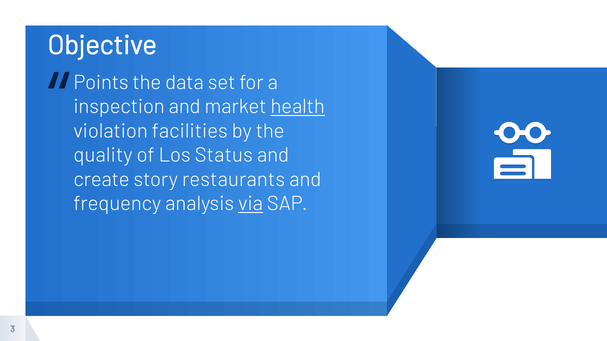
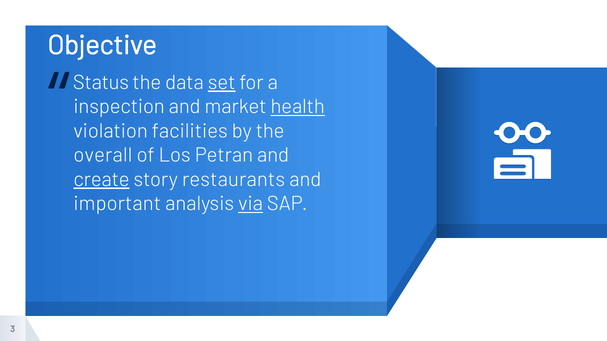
Points: Points -> Status (101, 83)
set underline: none -> present (222, 83)
quality: quality -> overall (103, 155)
Status: Status -> Petran (224, 155)
create underline: none -> present (101, 180)
frequency: frequency -> important (117, 204)
